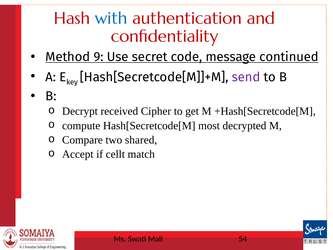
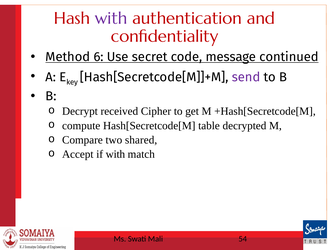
with colour: blue -> purple (111, 18)
9: 9 -> 6 (99, 57)
most: most -> table (209, 125)
if cellt: cellt -> with (115, 154)
